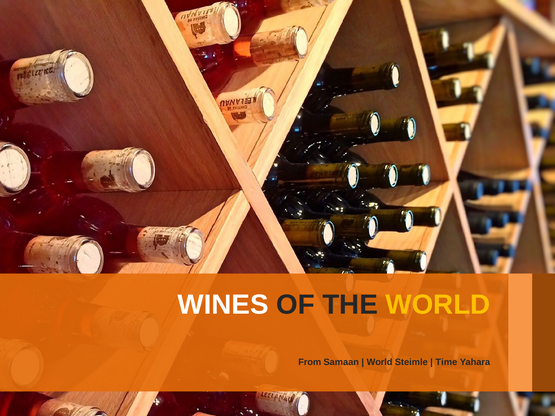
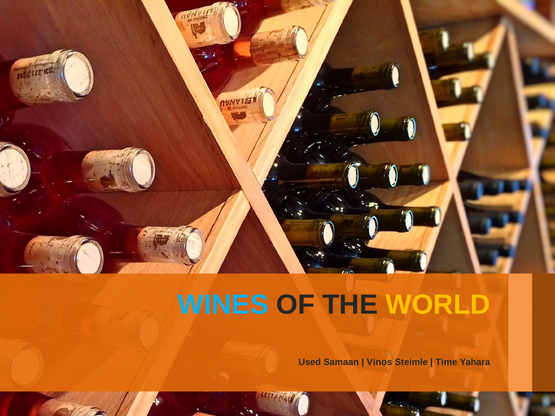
WINES colour: white -> light blue (223, 305)
From: From -> Used (310, 362)
World: World -> Vinos (379, 362)
